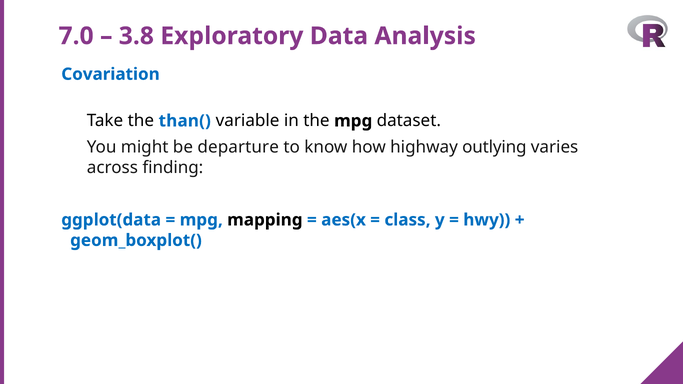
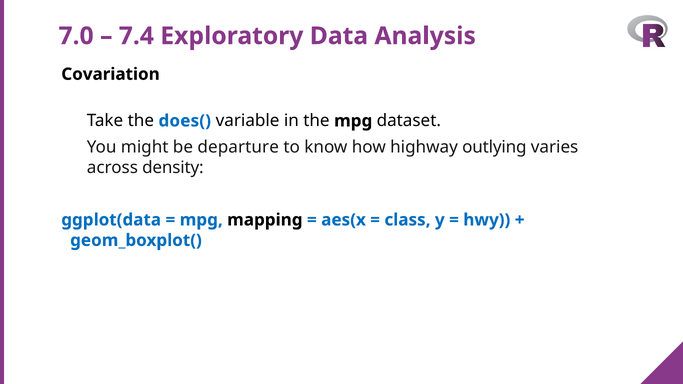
3.8: 3.8 -> 7.4 (136, 36)
Covariation colour: blue -> black (110, 74)
than(: than( -> does( (185, 121)
finding: finding -> density (173, 168)
